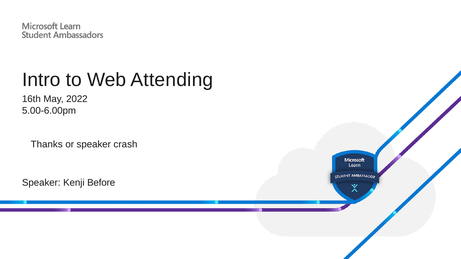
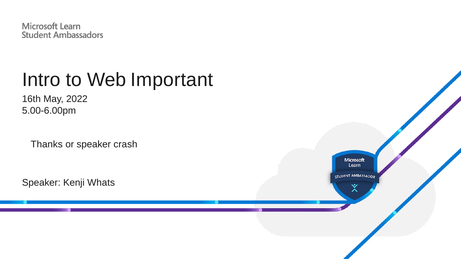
Attending: Attending -> Important (172, 80)
Before: Before -> Whats (101, 183)
